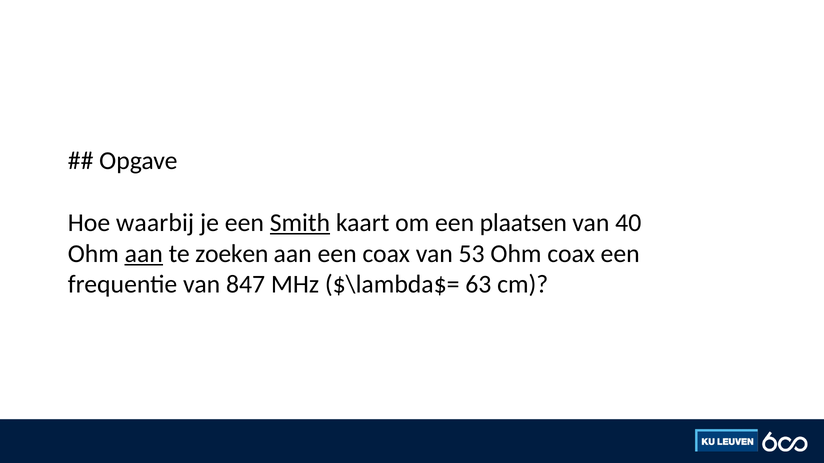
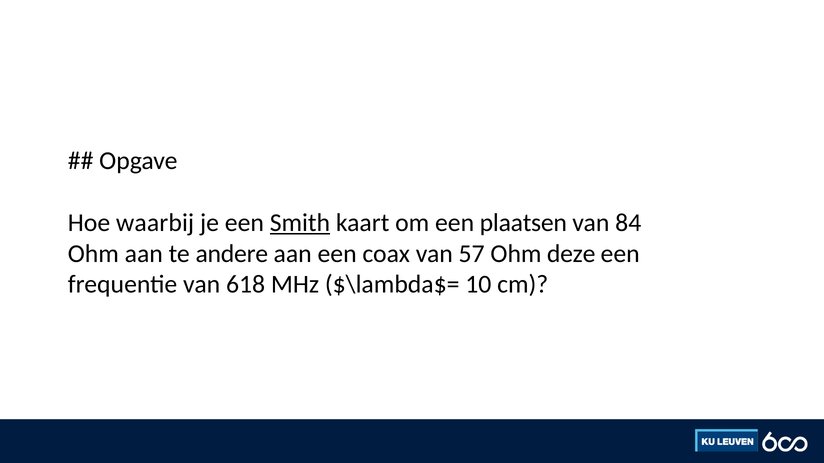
40: 40 -> 84 (628, 223)
aan underline: present -> none (144, 254)
zoeken: zoeken -> andere (232, 254)
53: 53 -> 57 (472, 254)
Ohm coax: coax -> deze (571, 254)
847: 847 -> 618 (246, 285)
63: 63 -> 10 (478, 285)
